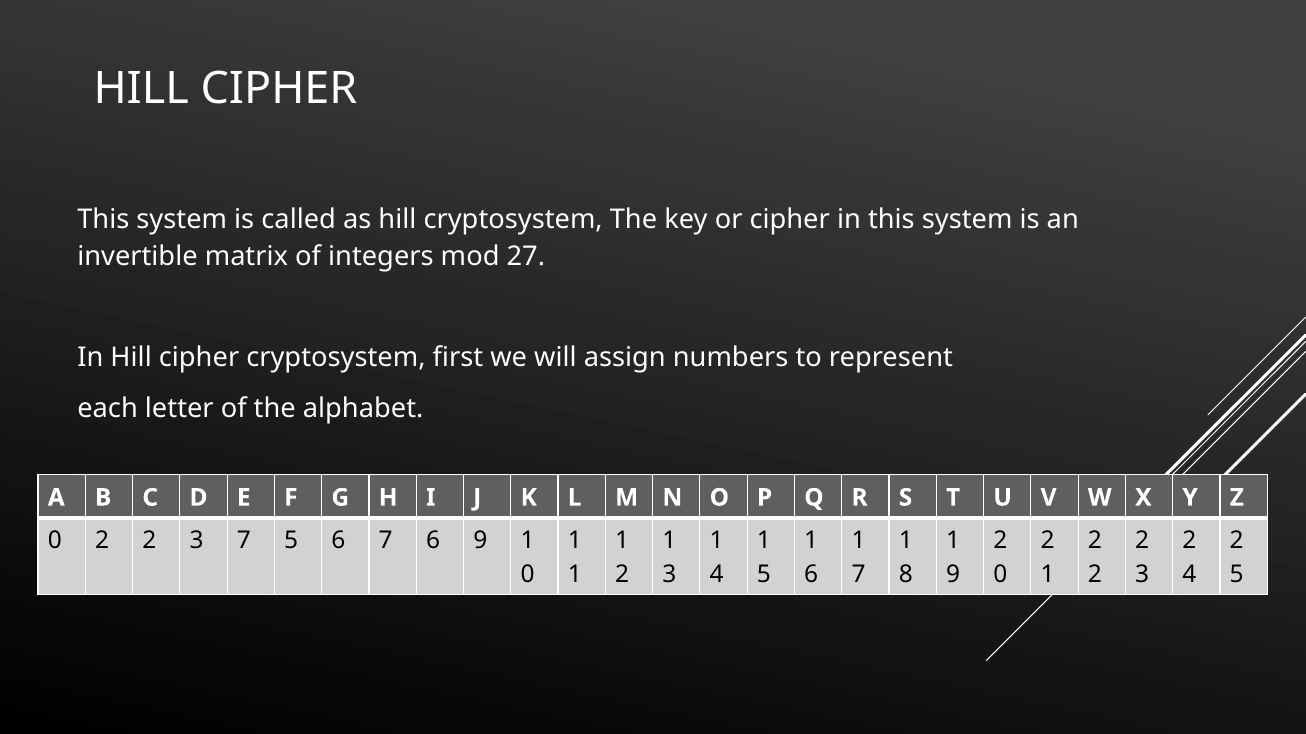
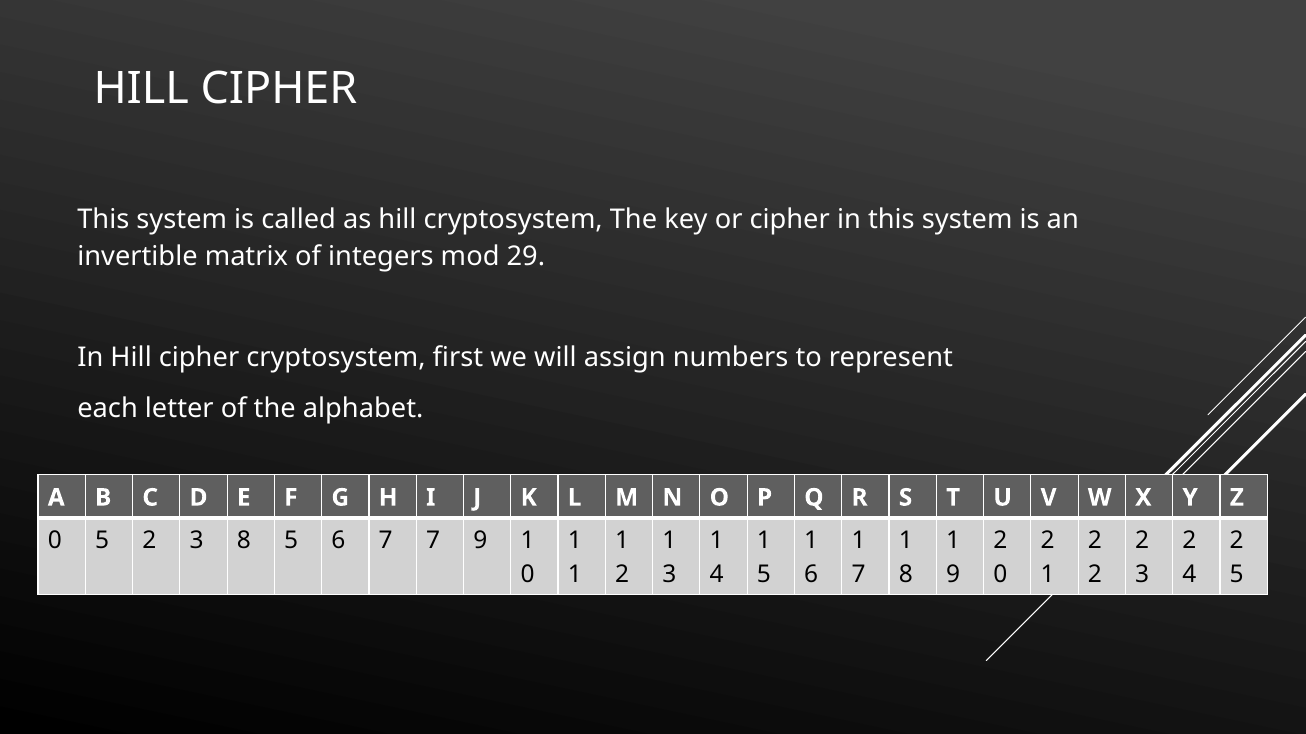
27: 27 -> 29 (526, 256)
2: 2 -> 5 (102, 541)
3 7: 7 -> 8 (244, 541)
7 6: 6 -> 7 (433, 541)
